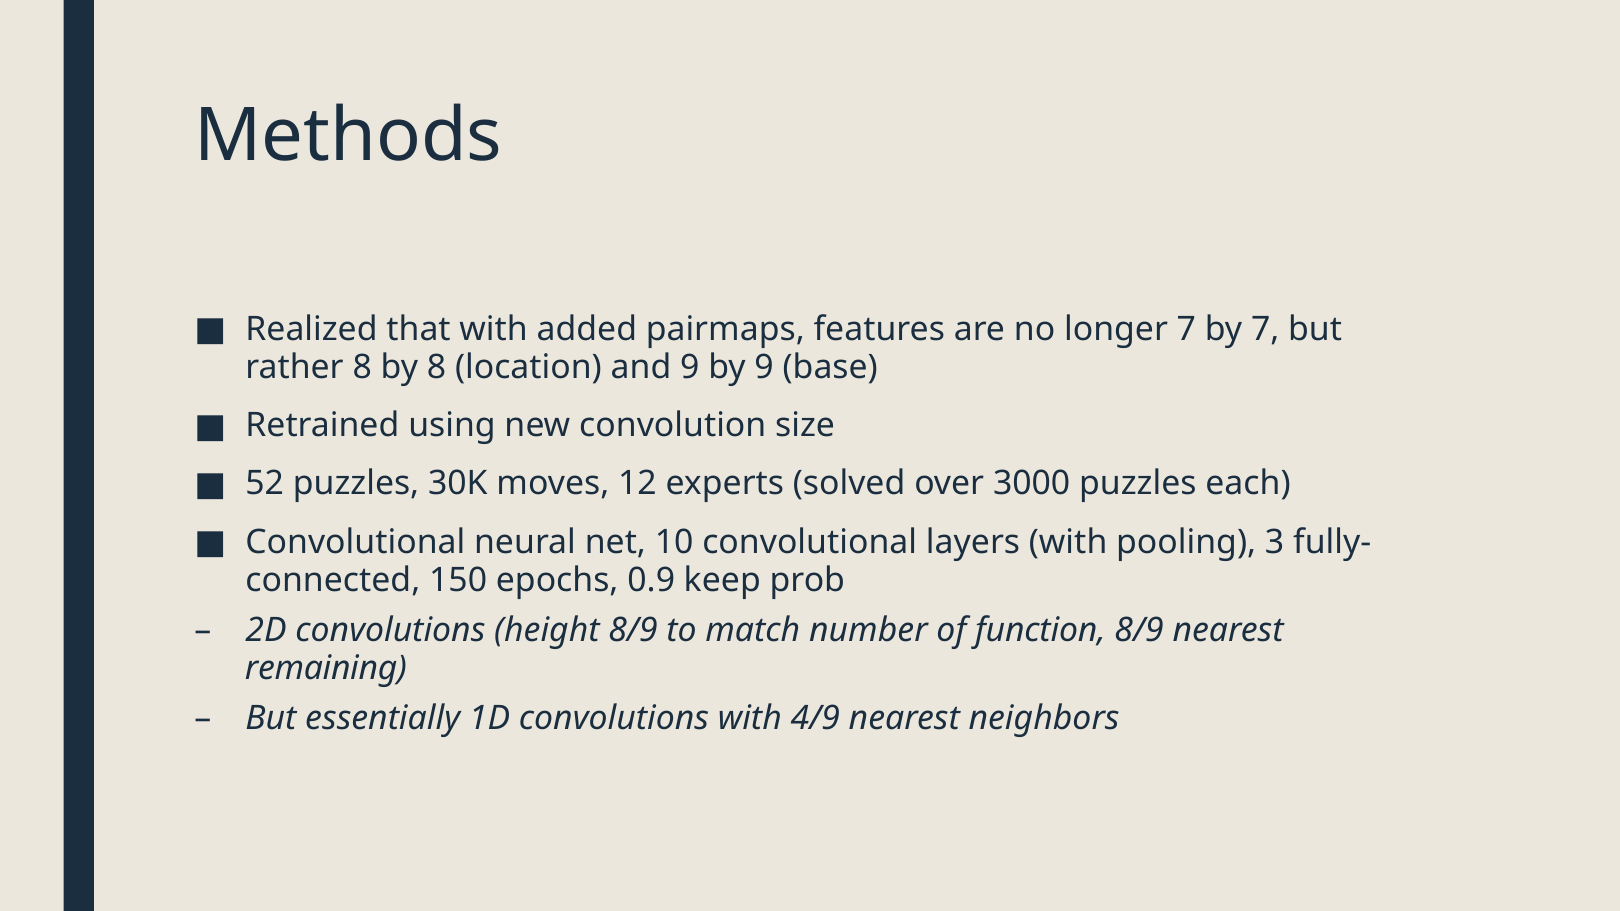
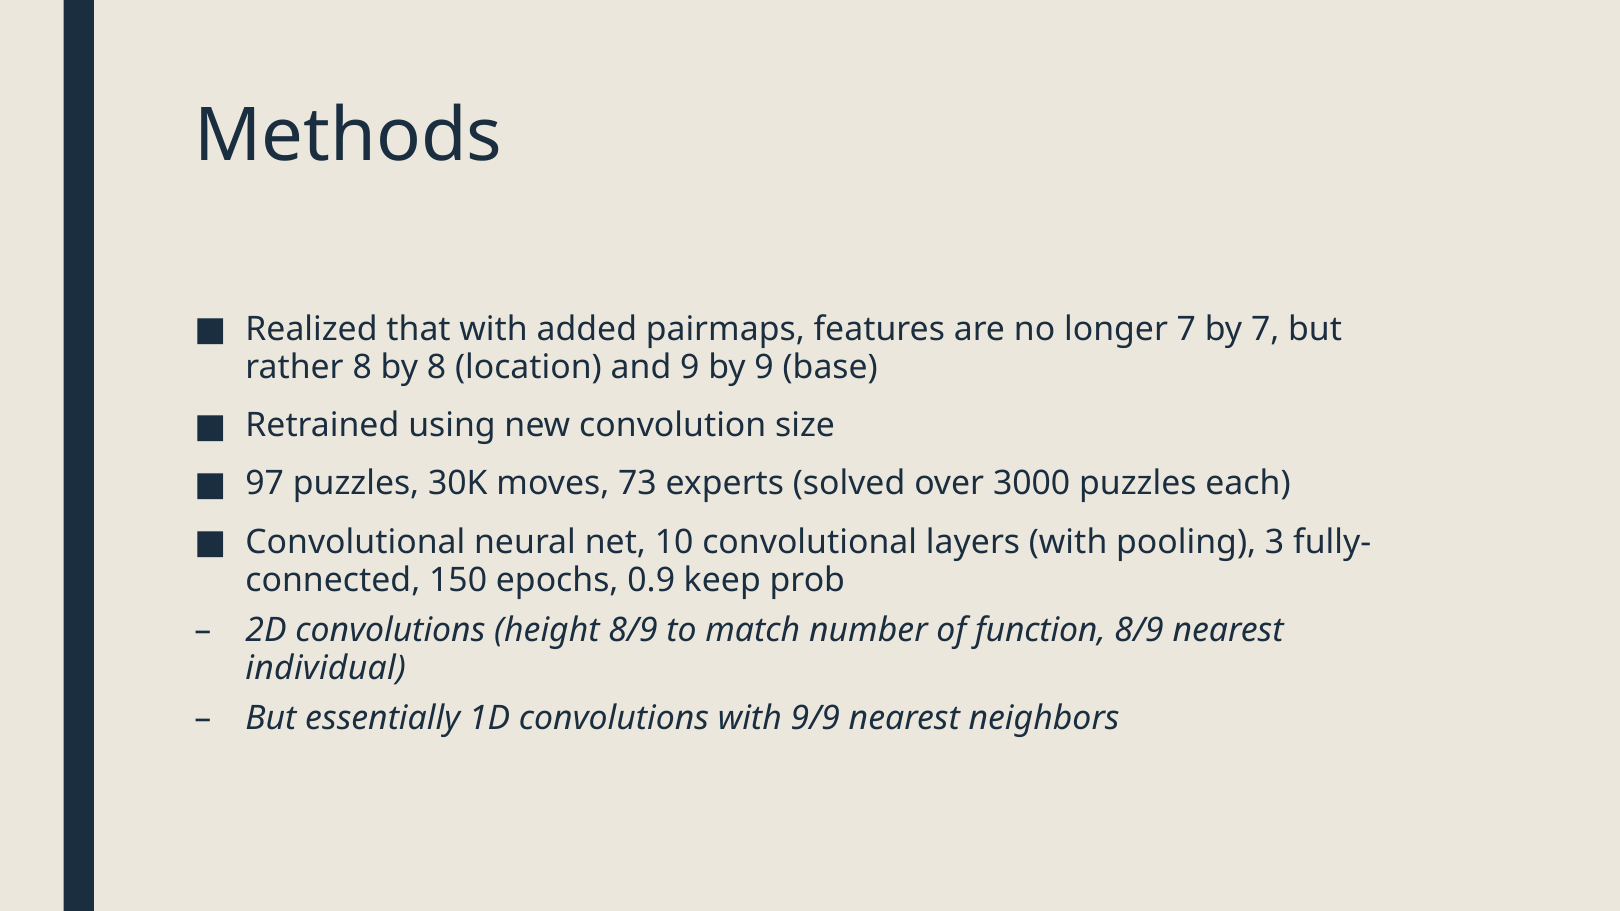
52: 52 -> 97 (265, 484)
12: 12 -> 73 (637, 484)
remaining: remaining -> individual (326, 668)
4/9: 4/9 -> 9/9 (815, 718)
